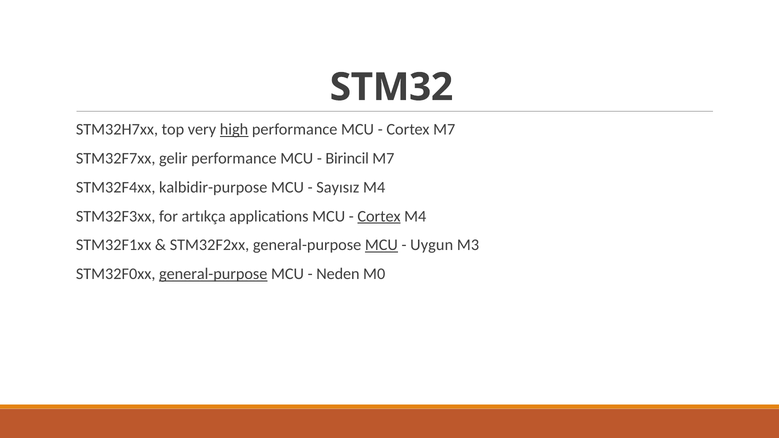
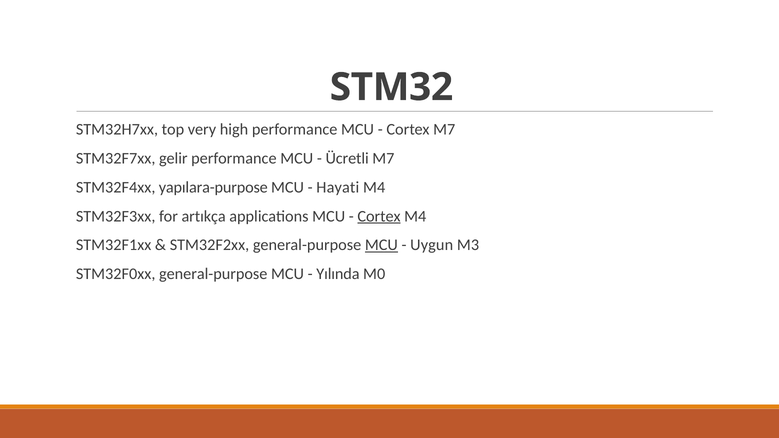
high underline: present -> none (234, 130)
Birincil: Birincil -> Ücretli (347, 158)
kalbidir-purpose: kalbidir-purpose -> yapılara-purpose (213, 187)
Sayısız: Sayısız -> Hayati (338, 187)
general-purpose underline: present -> none (213, 274)
Neden: Neden -> Yılında (338, 274)
